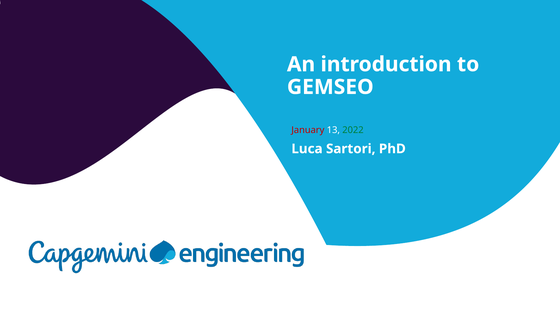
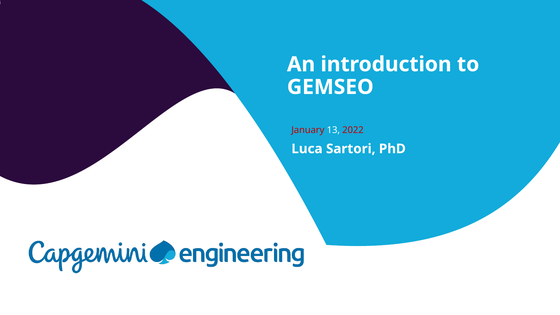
2022 colour: green -> red (353, 130)
